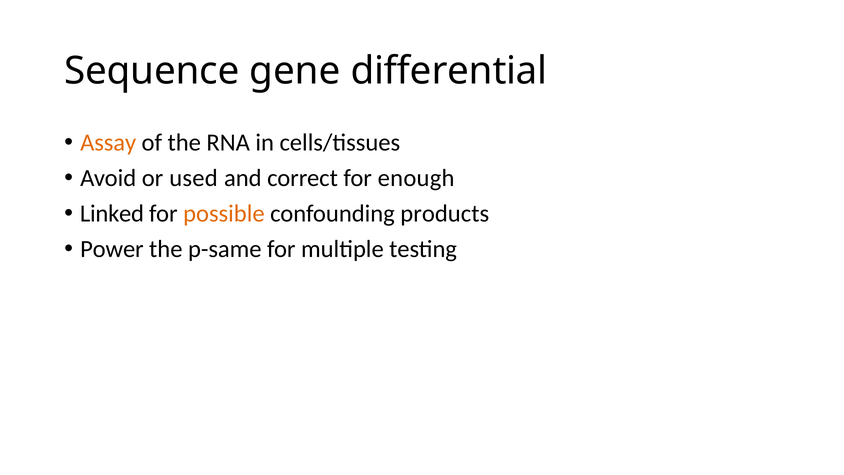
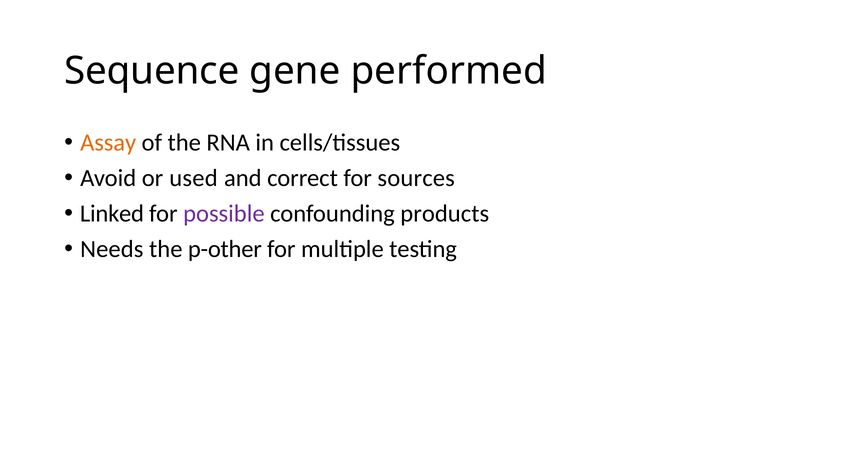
differential: differential -> performed (449, 71)
enough: enough -> sources (416, 178)
possible colour: orange -> purple (224, 213)
Power: Power -> Needs (112, 249)
p-same: p-same -> p-other (225, 249)
